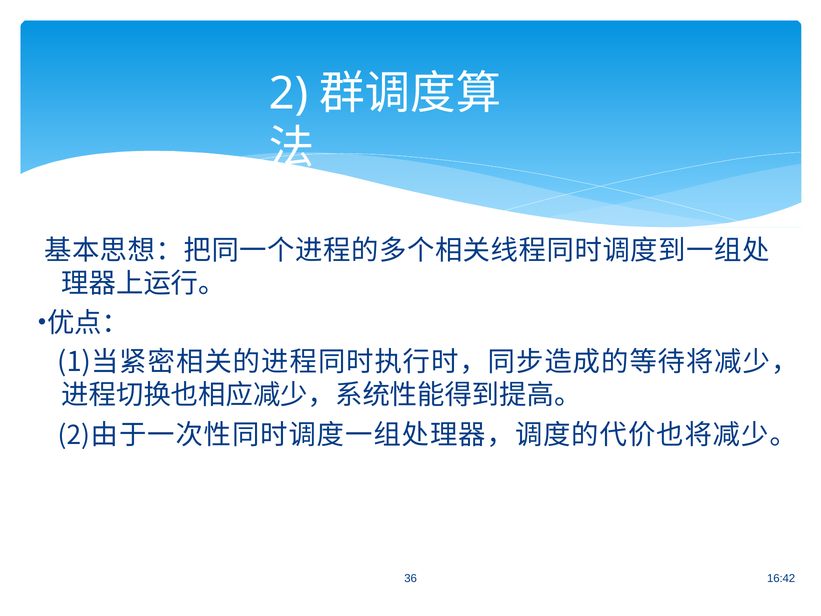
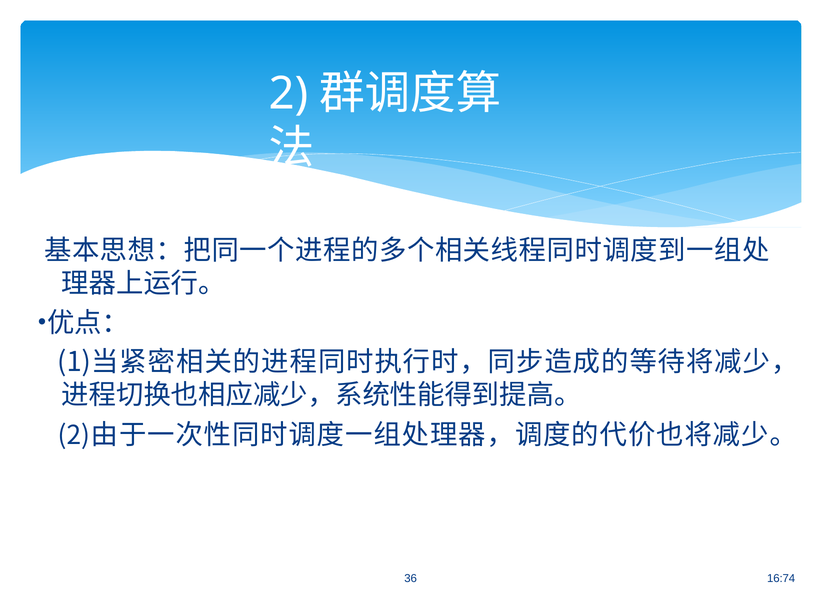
16:42: 16:42 -> 16:74 (781, 578)
